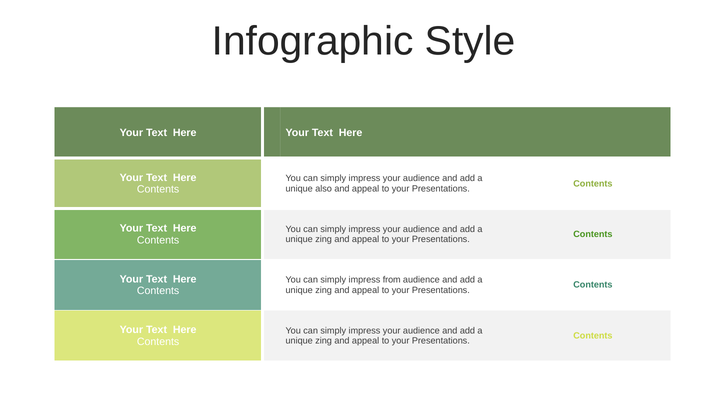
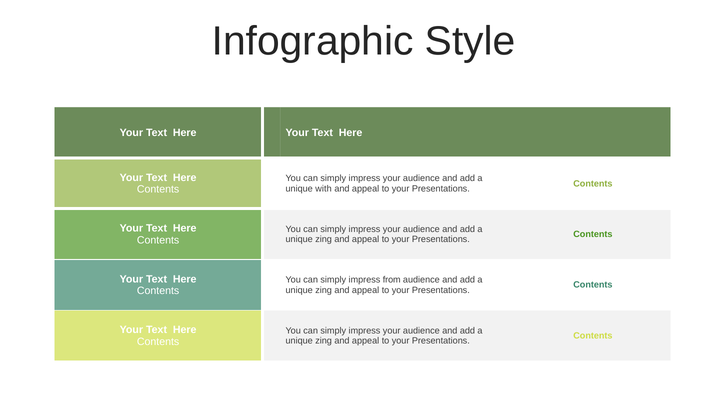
also: also -> with (324, 189)
